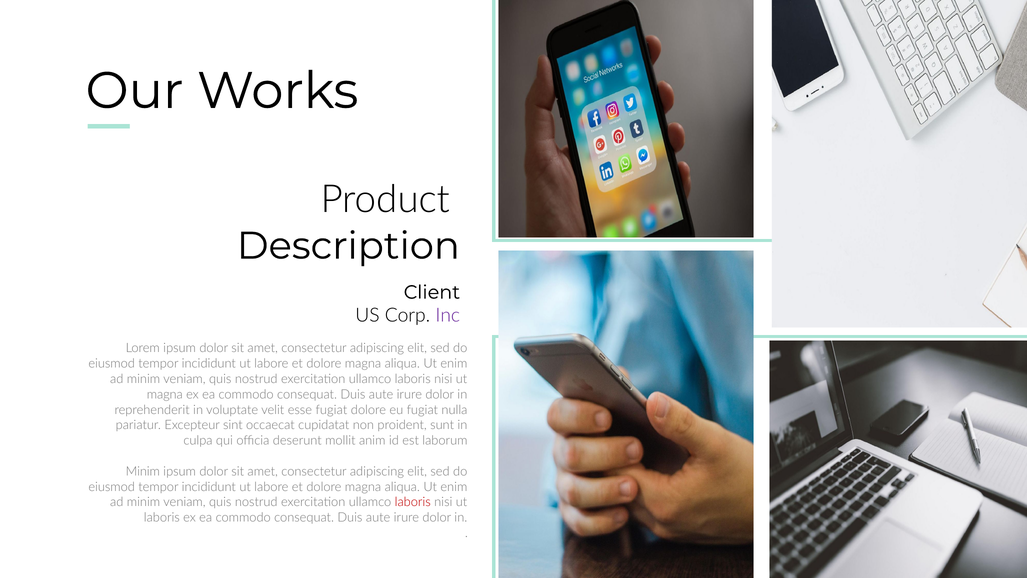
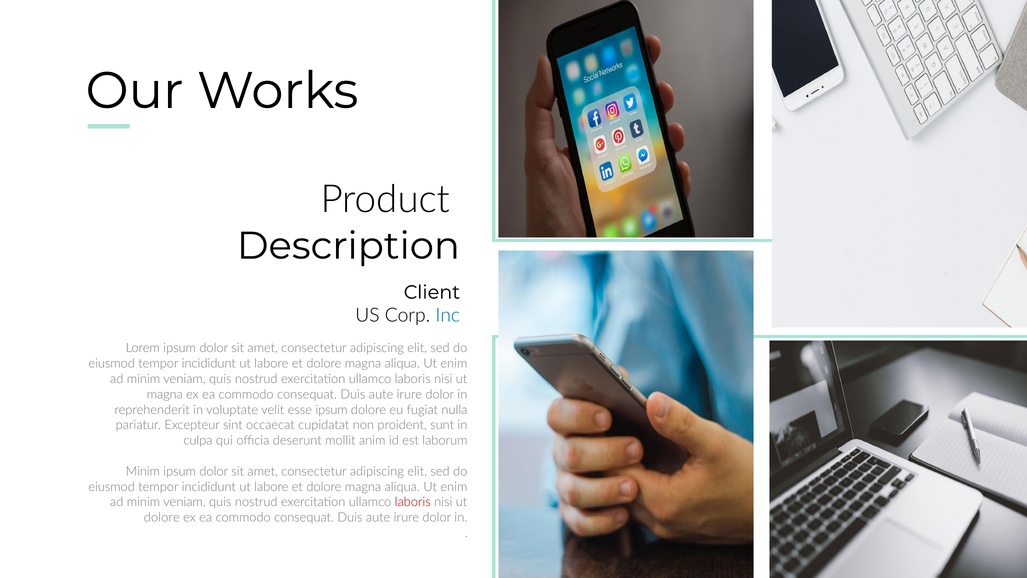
Inc colour: purple -> blue (448, 315)
esse fugiat: fugiat -> ipsum (332, 410)
laboris: laboris -> dolore (162, 517)
